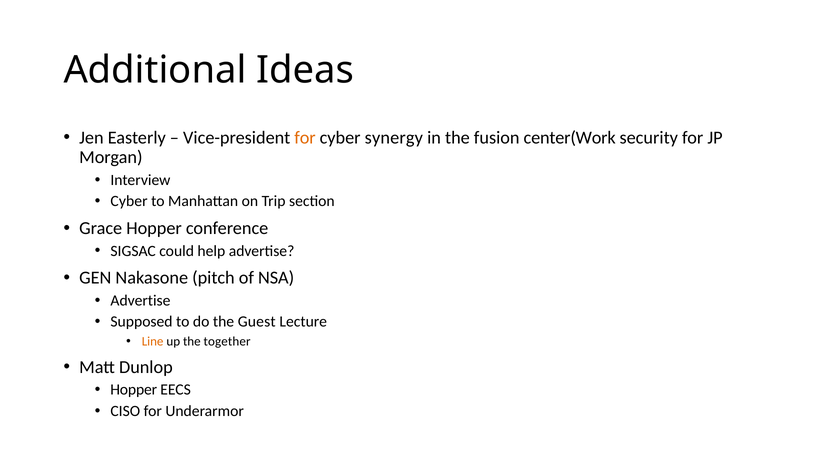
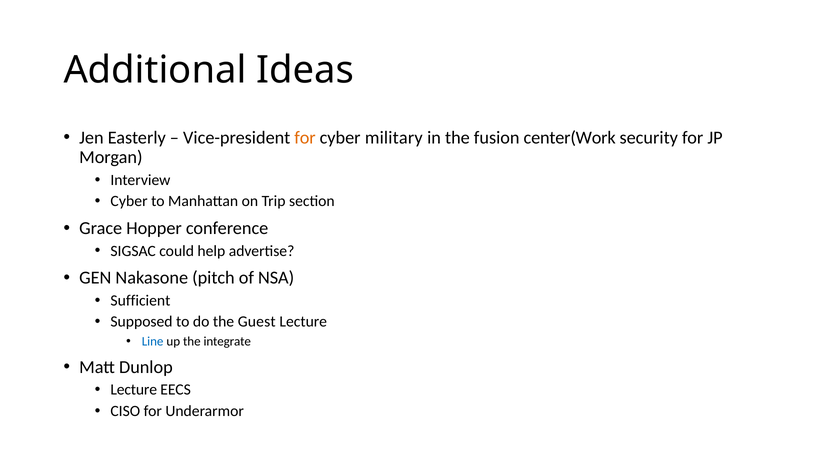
synergy: synergy -> military (394, 138)
Advertise: Advertise -> Sufficient (140, 301)
Line colour: orange -> blue (153, 342)
together: together -> integrate (227, 342)
Hopper: Hopper -> Lecture (134, 390)
